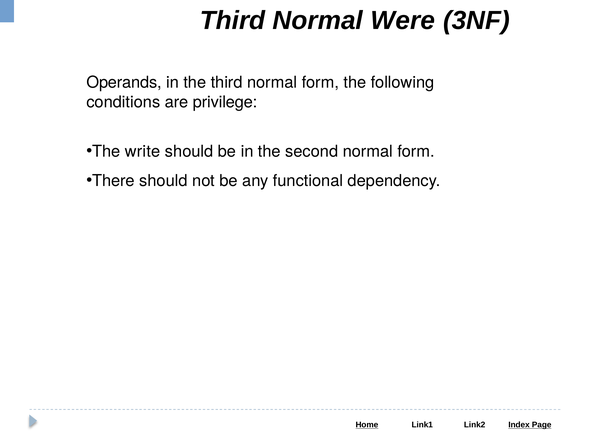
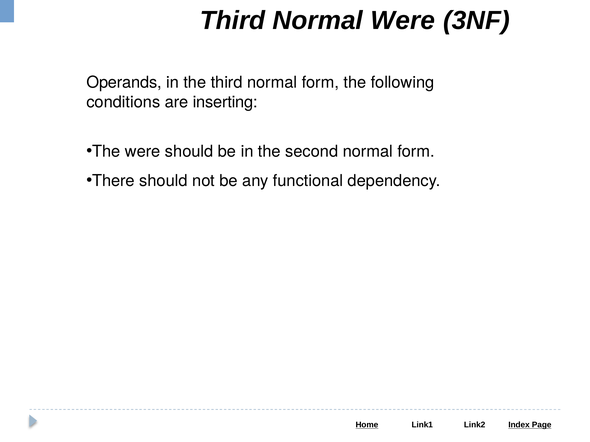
privilege: privilege -> inserting (225, 102)
The write: write -> were (143, 151)
